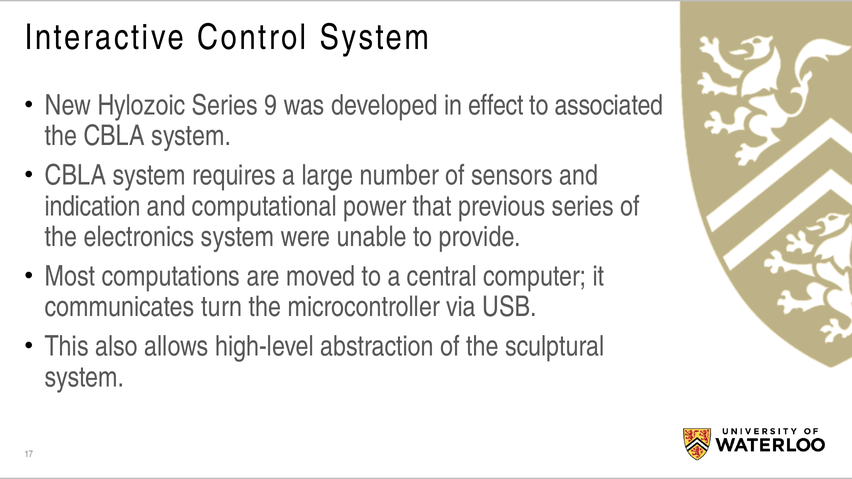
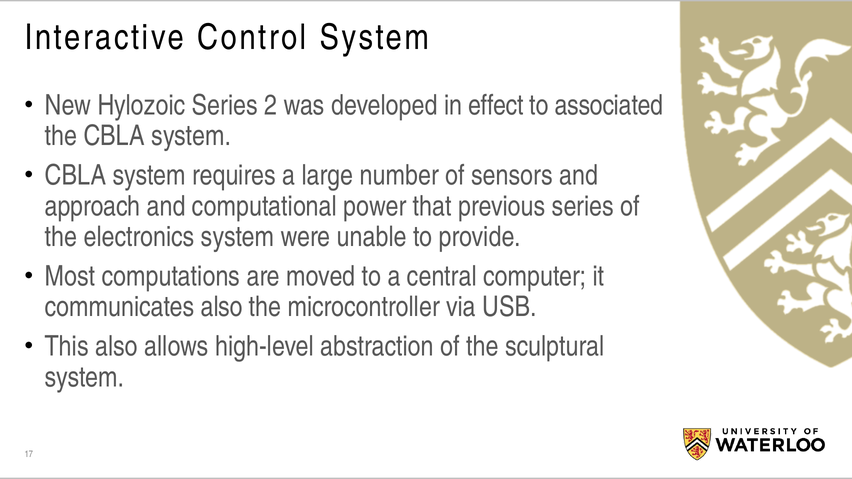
9: 9 -> 2 (271, 105)
indication: indication -> approach (93, 206)
communicates turn: turn -> also (222, 307)
